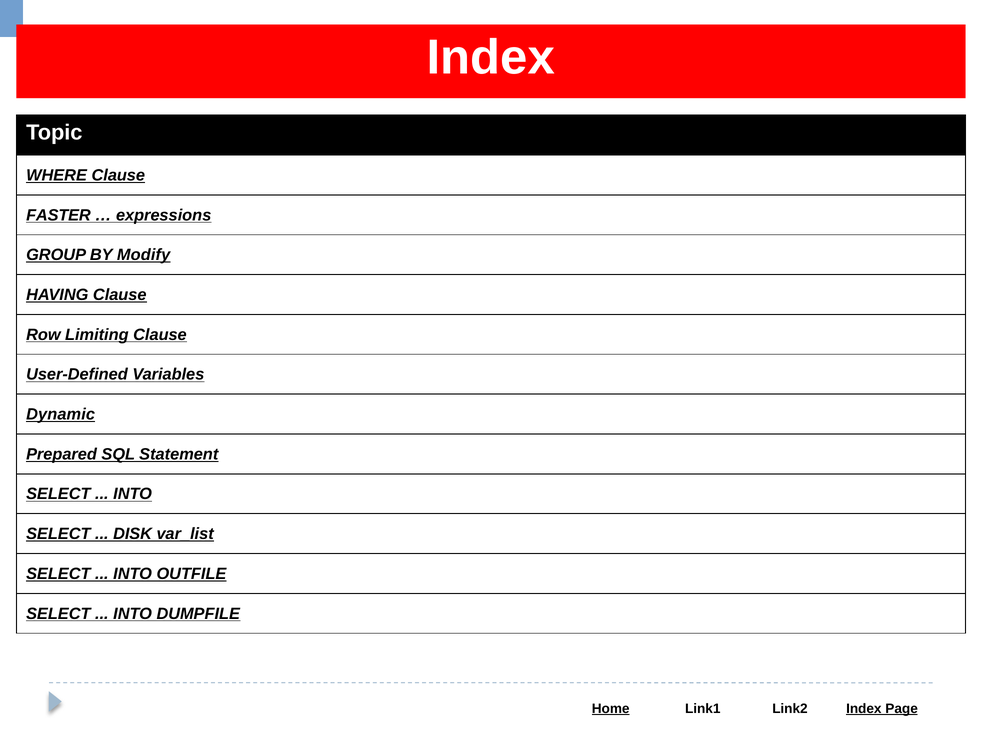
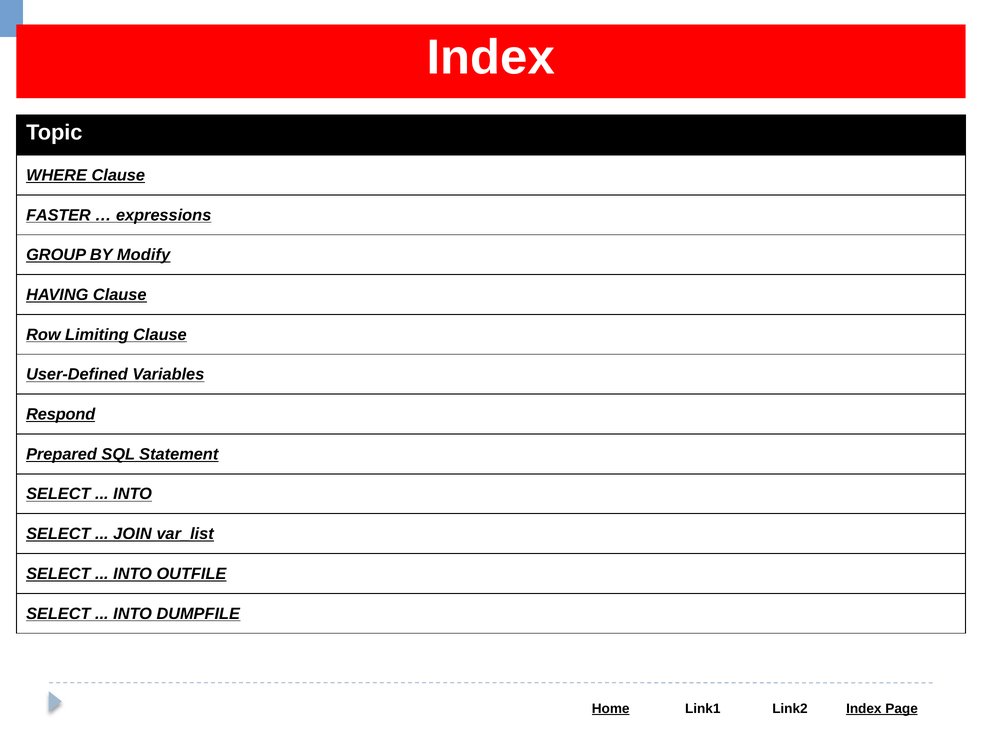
Dynamic: Dynamic -> Respond (61, 414)
DISK: DISK -> JOIN (132, 534)
